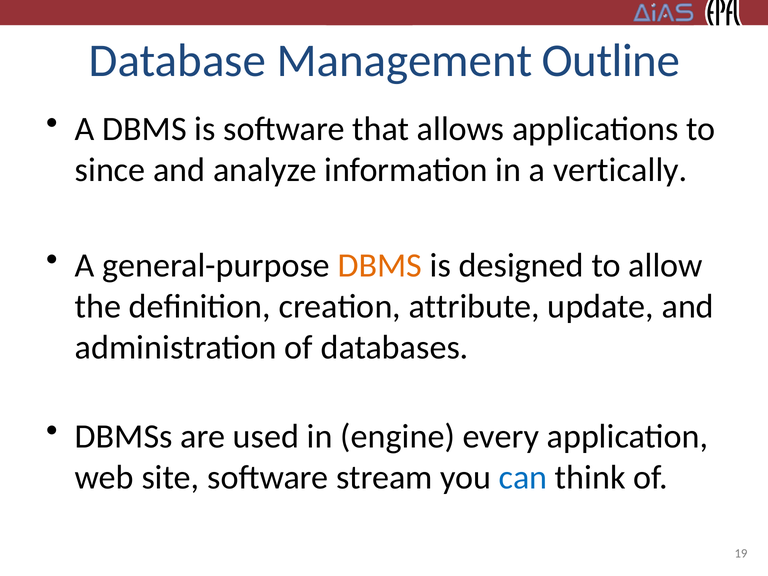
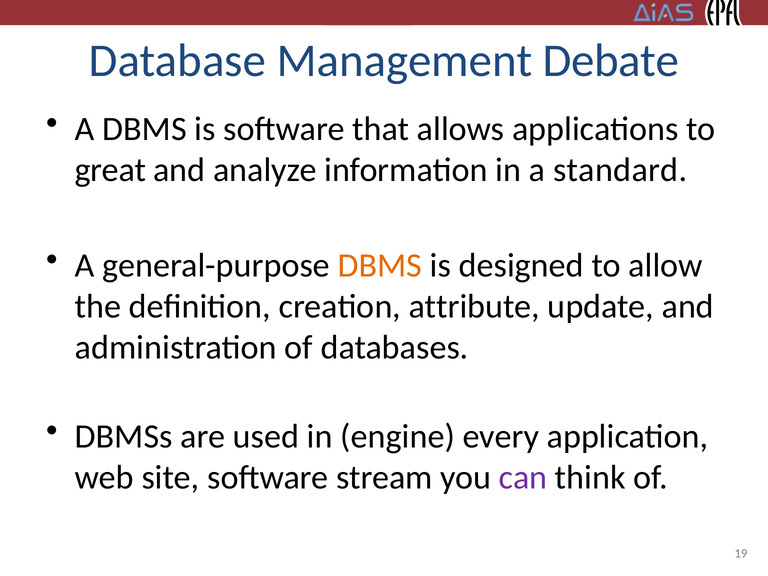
Outline: Outline -> Debate (611, 61)
since: since -> great (110, 170)
vertically: vertically -> standard (620, 170)
can colour: blue -> purple (523, 477)
